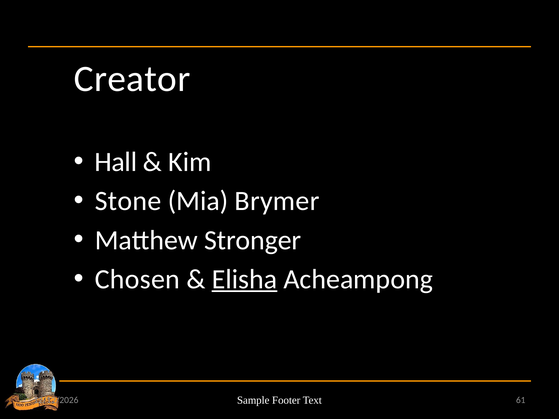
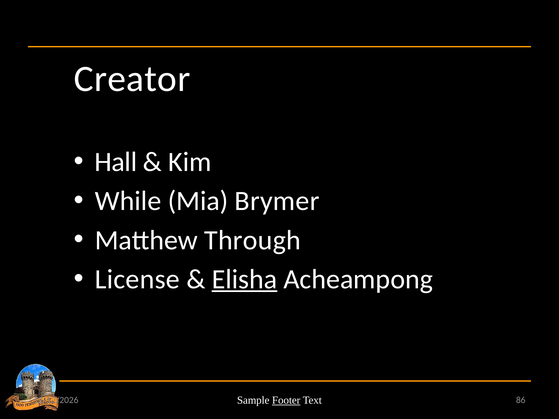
Stone: Stone -> While (128, 201)
Stronger: Stronger -> Through (253, 240)
Chosen: Chosen -> License (137, 279)
Footer underline: none -> present (286, 400)
61: 61 -> 86 (521, 400)
